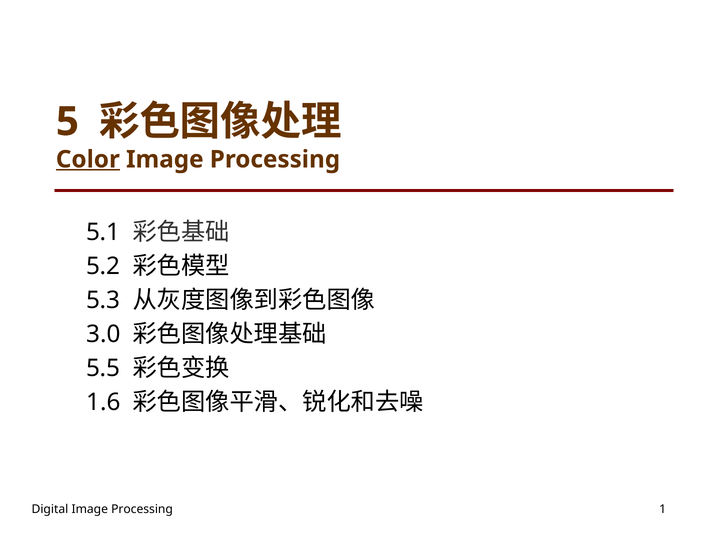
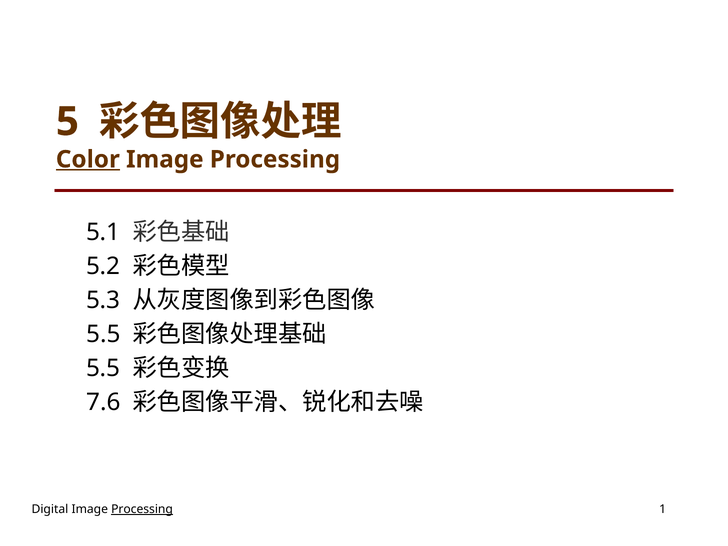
3.0: 3.0 -> 5.5 (103, 334)
1.6: 1.6 -> 7.6 (103, 402)
Processing underline: none -> present (142, 509)
